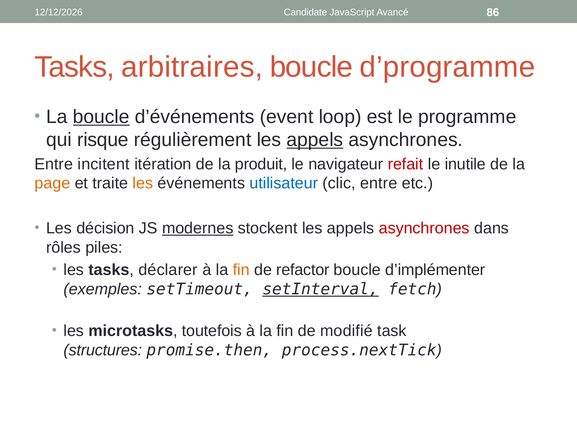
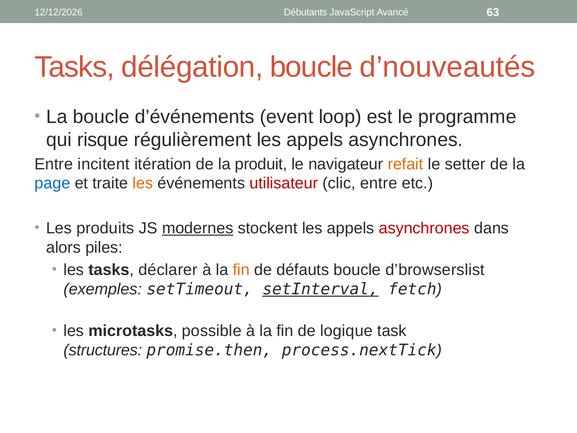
Candidate: Candidate -> Débutants (305, 12)
86: 86 -> 63 (493, 12)
arbitraires: arbitraires -> délégation (192, 67)
d’programme: d’programme -> d’nouveautés (447, 67)
boucle underline: present -> none (101, 117)
appels underline: present -> none (315, 140)
refait colour: red -> orange (406, 164)
inutile: inutile -> setter (465, 164)
page colour: orange -> blue (52, 183)
utilisateur colour: blue -> red (284, 183)
décision: décision -> produits (105, 228)
rôles: rôles -> alors (64, 247)
refactor: refactor -> défauts (303, 270)
d’implémenter: d’implémenter -> d’browserslist (435, 270)
toutefois: toutefois -> possible (212, 331)
modifié: modifié -> logique (346, 331)
